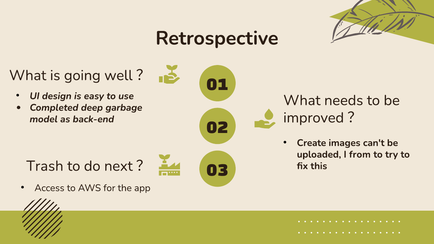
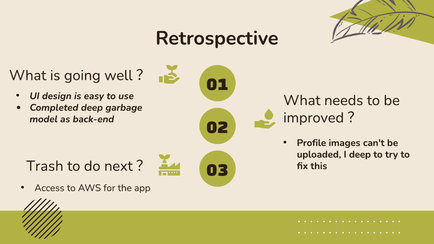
Create: Create -> Profile (311, 143)
I from: from -> deep (360, 154)
